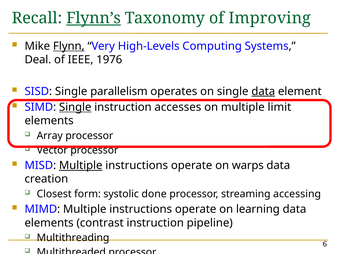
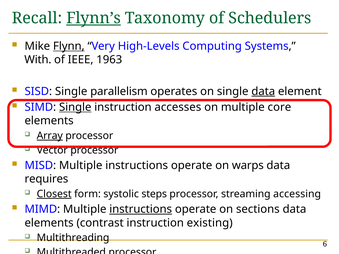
Improving: Improving -> Schedulers (270, 18)
Deal: Deal -> With (38, 60)
1976: 1976 -> 1963 (109, 60)
limit: limit -> core (279, 107)
Array underline: none -> present (50, 136)
Multiple underline: present -> none (81, 166)
creation: creation -> requires (46, 179)
Closest underline: none -> present (54, 194)
done: done -> steps (154, 194)
instructions underline: none -> present (141, 209)
learning: learning -> sections (258, 209)
pipeline: pipeline -> existing (210, 223)
